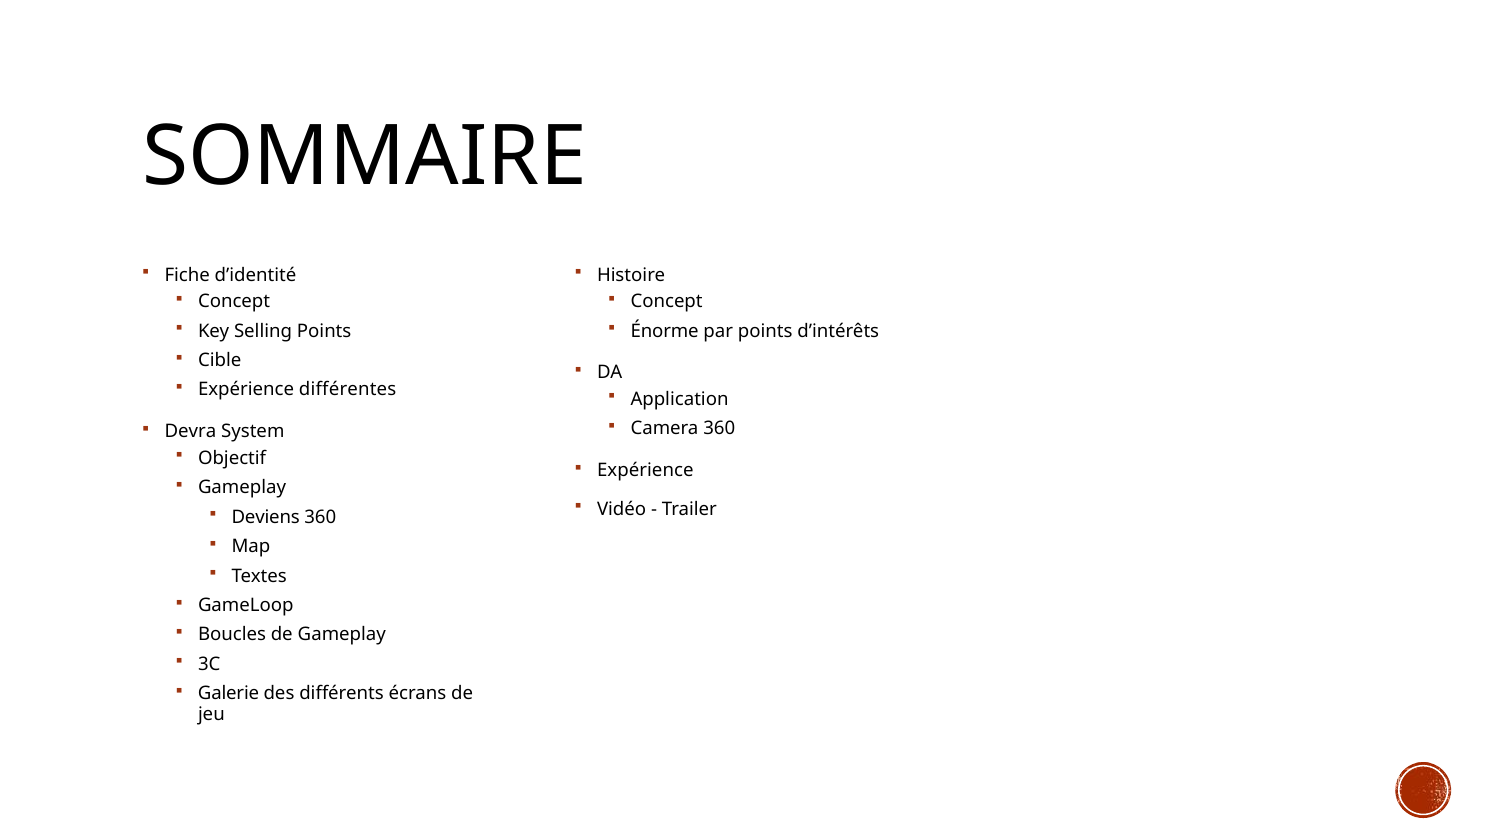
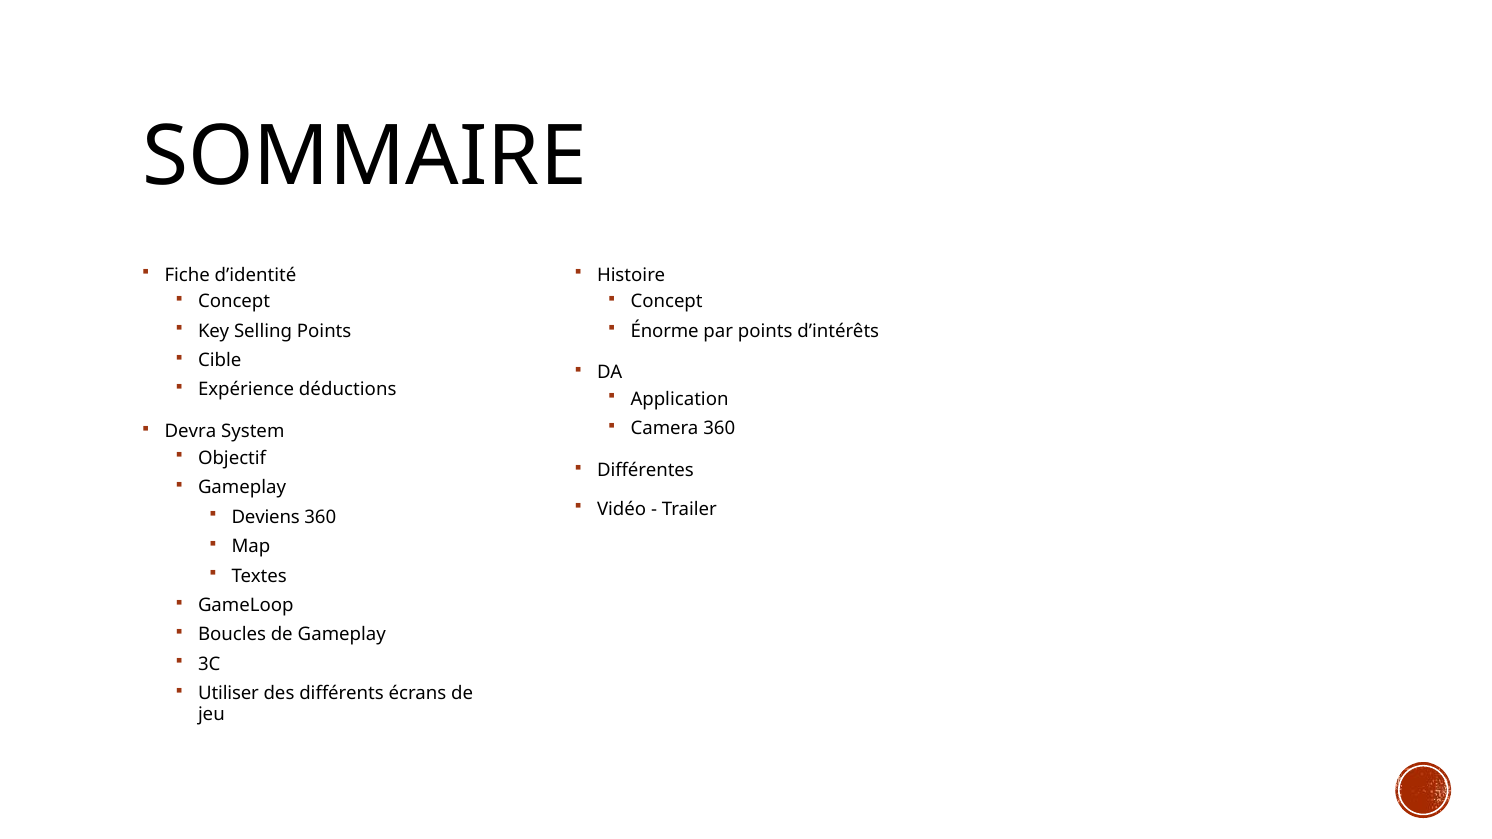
différentes: différentes -> déductions (348, 390)
Expérience: Expérience -> Différentes (645, 471)
Galerie: Galerie -> Utiliser (229, 694)
